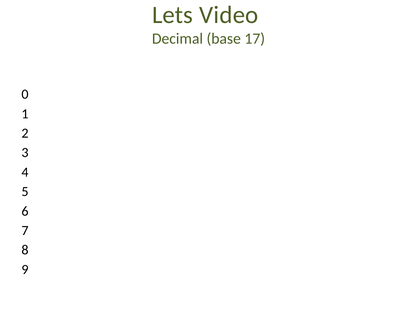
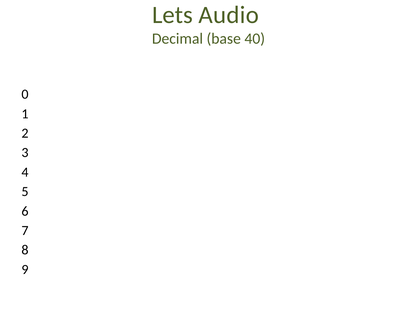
Video: Video -> Audio (229, 15)
17: 17 -> 40 (255, 39)
